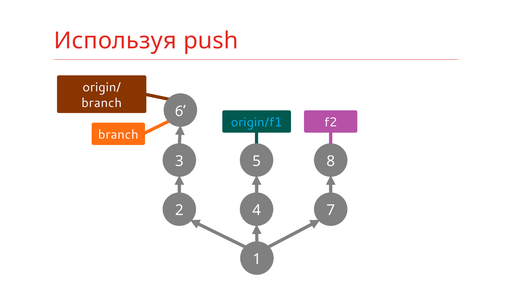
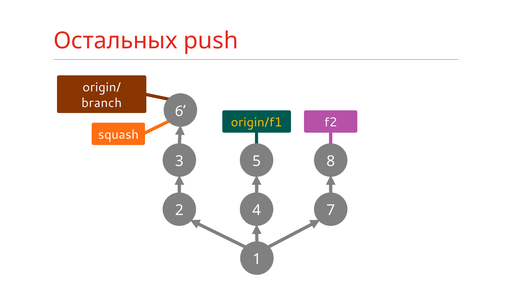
Используя: Используя -> Остальных (115, 41)
origin/f1 colour: light blue -> yellow (257, 122)
branch: branch -> squash (118, 135)
